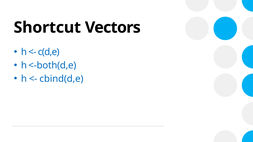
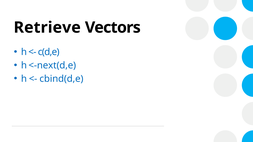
Shortcut: Shortcut -> Retrieve (47, 28)
<-both(d,e: <-both(d,e -> <-next(d,e (52, 66)
